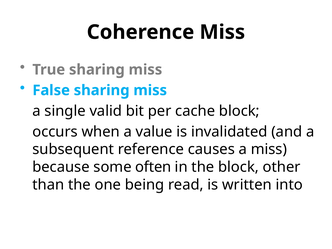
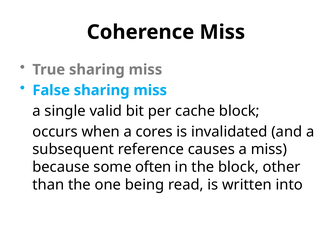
value: value -> cores (154, 132)
